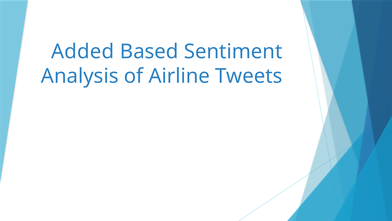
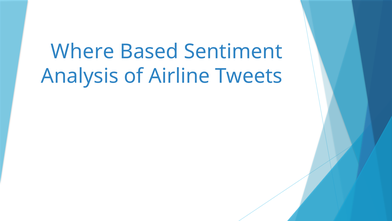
Added: Added -> Where (83, 51)
